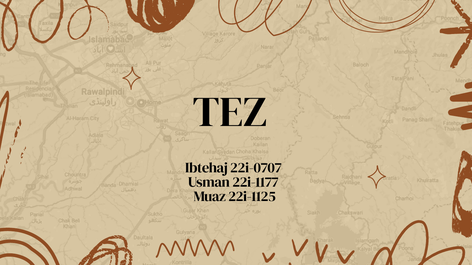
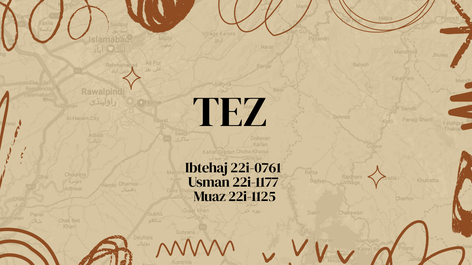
22i-0707: 22i-0707 -> 22i-0761 (256, 168)
